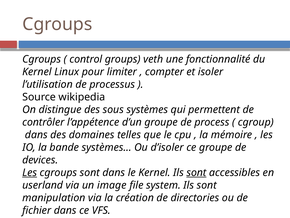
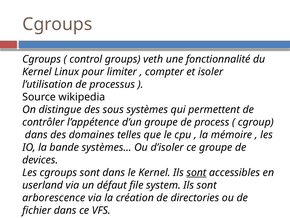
Les underline: present -> none (30, 172)
image: image -> défaut (112, 185)
manipulation: manipulation -> arborescence (54, 197)
